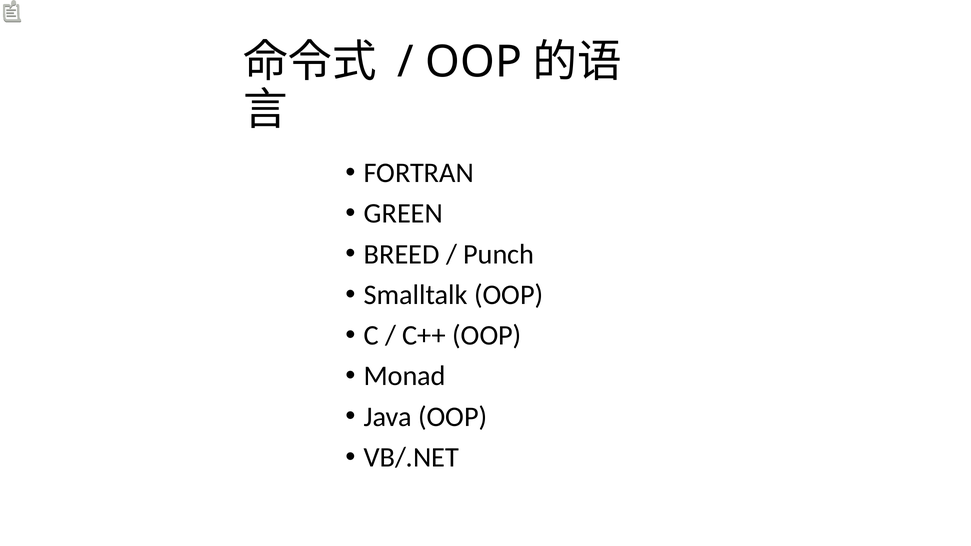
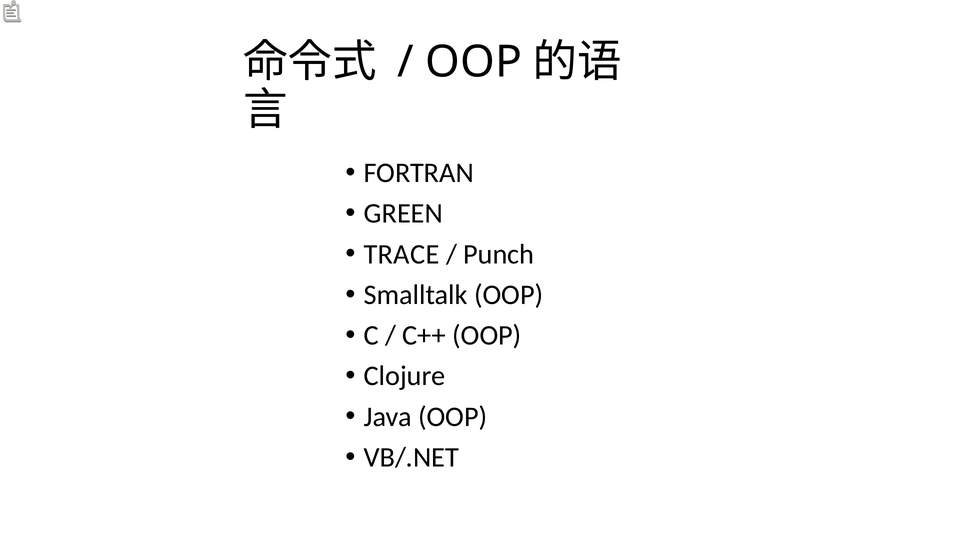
BREED: BREED -> TRACE (402, 254)
Monad: Monad -> Clojure (405, 376)
